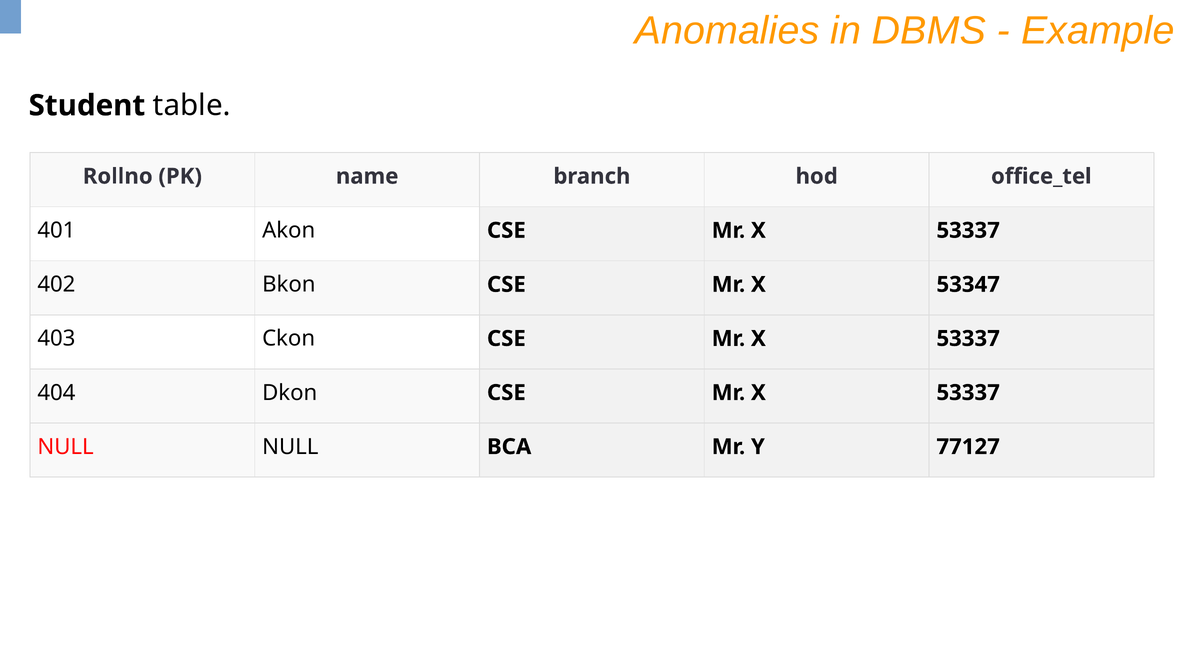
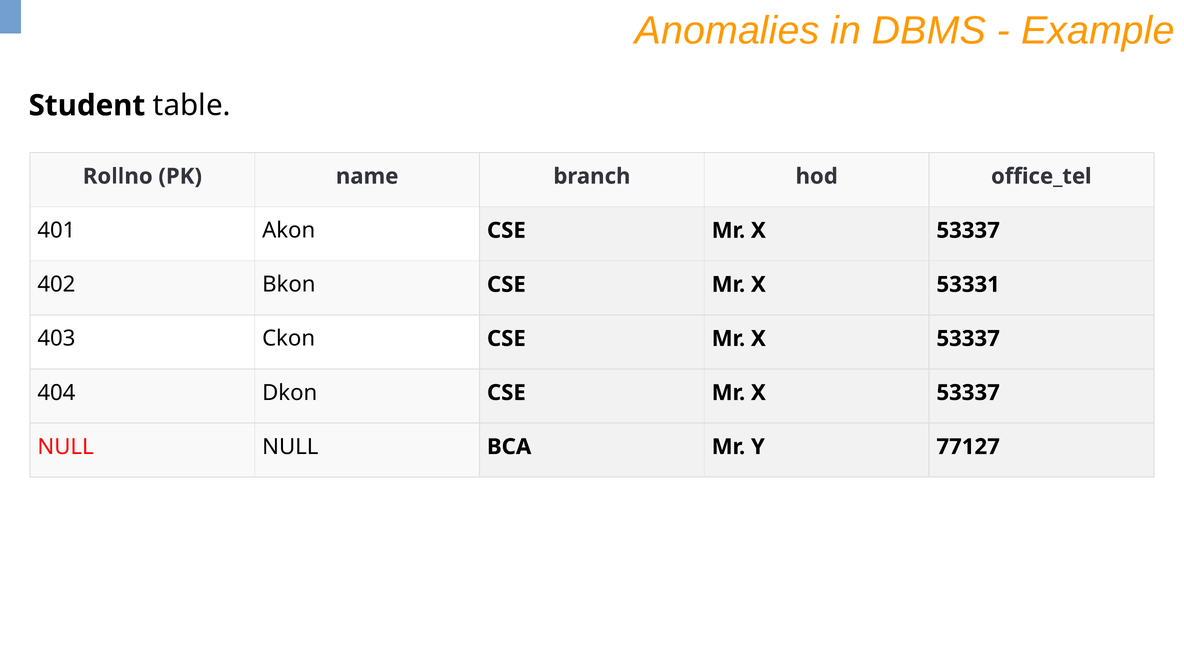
53347: 53347 -> 53331 (968, 285)
